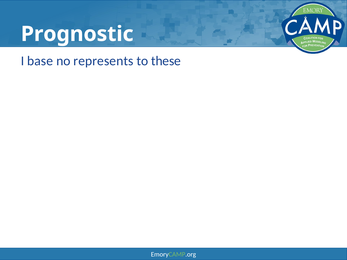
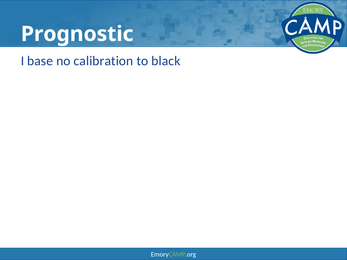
represents: represents -> calibration (103, 61)
these: these -> black (166, 61)
